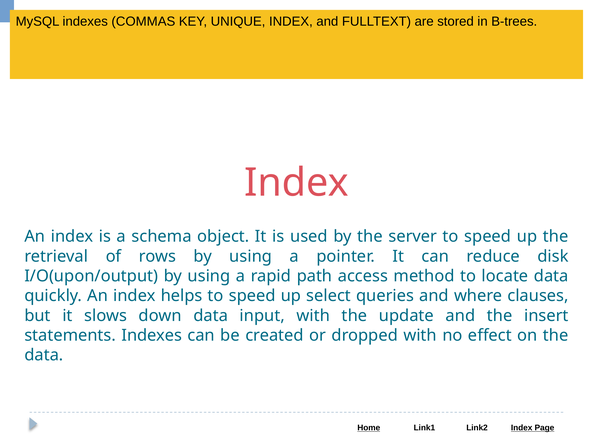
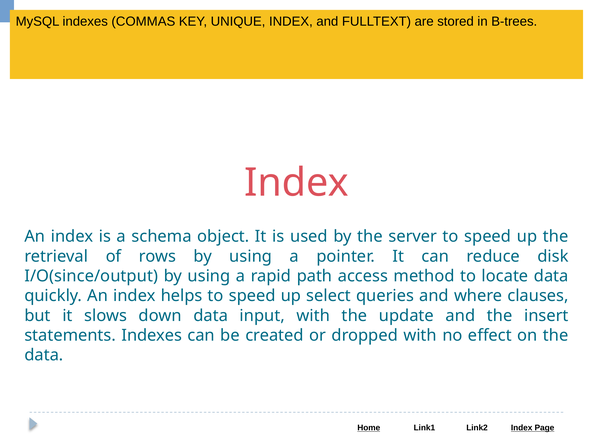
I/O(upon/output: I/O(upon/output -> I/O(since/output (91, 276)
